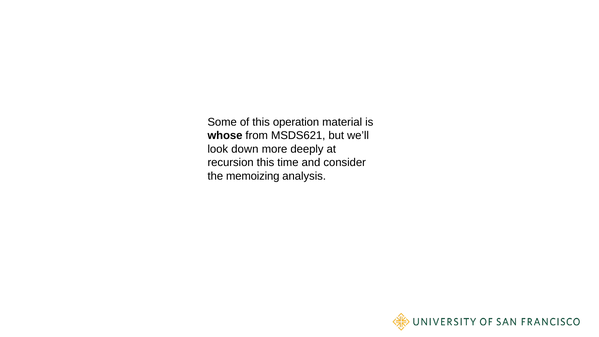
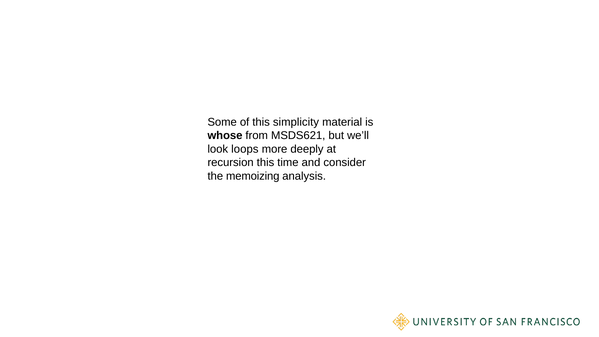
operation: operation -> simplicity (296, 122)
down: down -> loops (245, 149)
